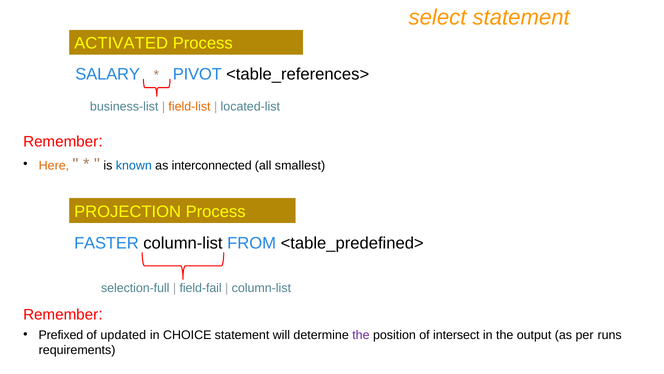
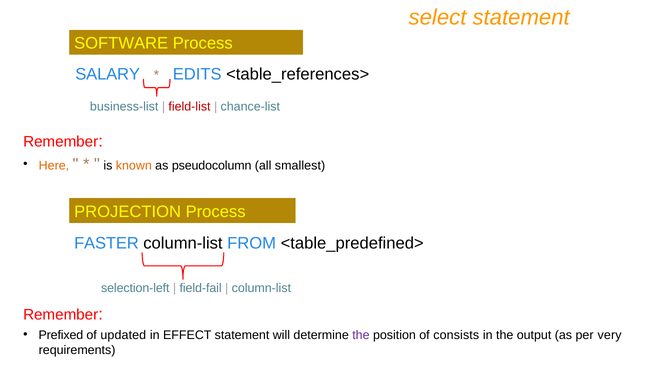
ACTIVATED: ACTIVATED -> SOFTWARE (121, 43)
PIVOT: PIVOT -> EDITS (197, 74)
field-list colour: orange -> red (190, 106)
located-list: located-list -> chance-list (250, 106)
known colour: blue -> orange (134, 166)
interconnected: interconnected -> pseudocolumn (212, 166)
selection-full: selection-full -> selection-left (135, 288)
CHOICE: CHOICE -> EFFECT (187, 335)
intersect: intersect -> consists (456, 335)
runs: runs -> very (610, 335)
